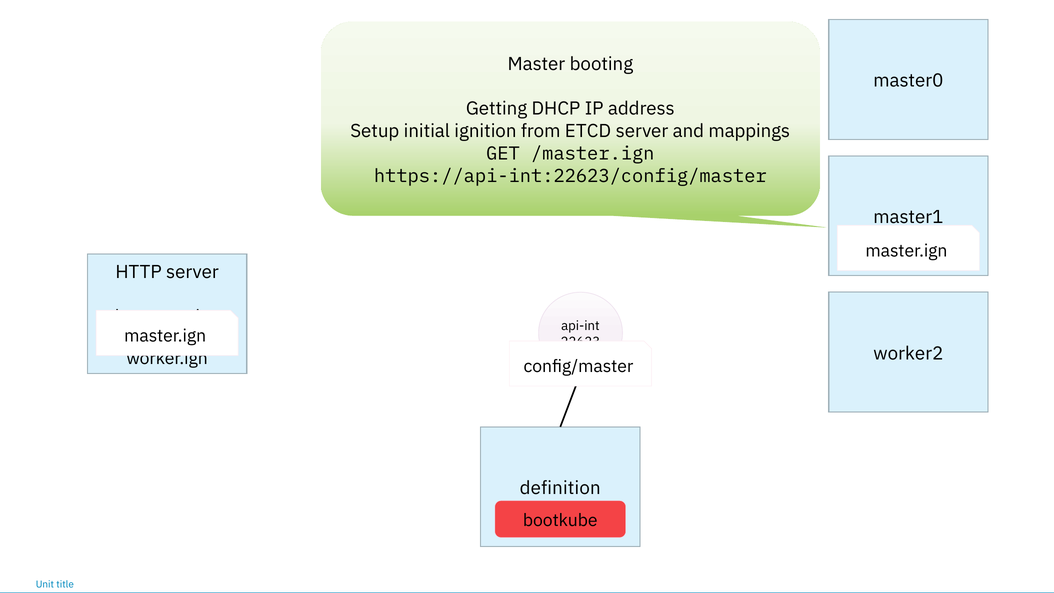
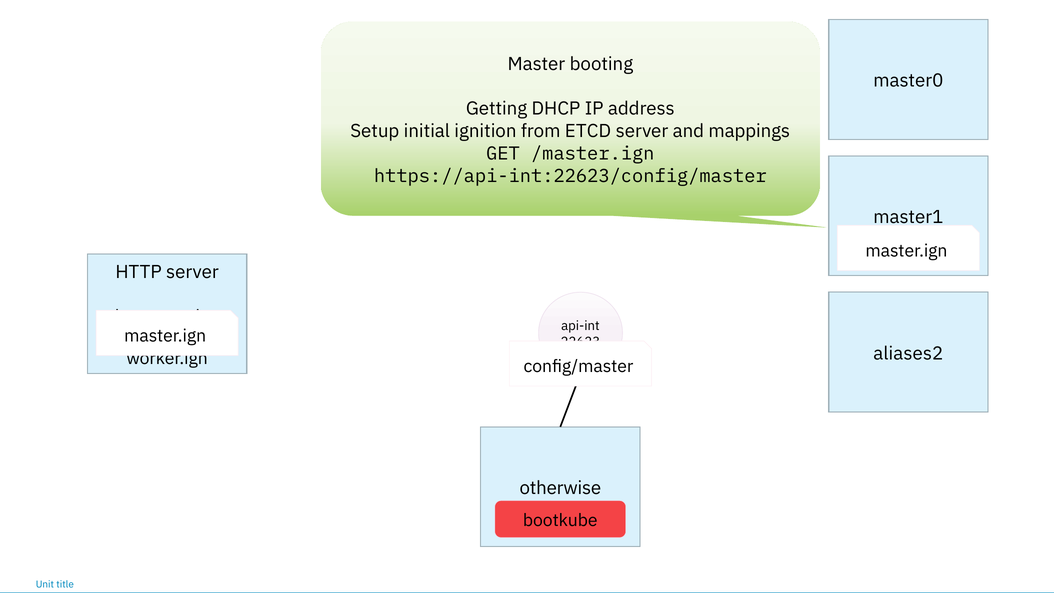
worker2: worker2 -> aliases2 (908, 353)
definition: definition -> otherwise (560, 488)
